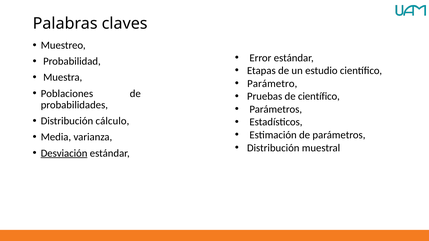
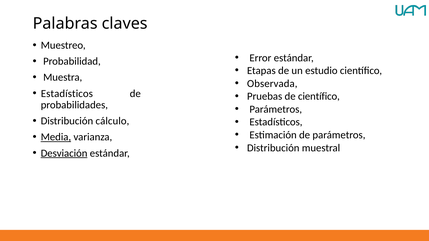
Parámetro: Parámetro -> Observada (272, 84)
Poblaciones: Poblaciones -> Estadísticos (67, 94)
Media underline: none -> present (56, 137)
